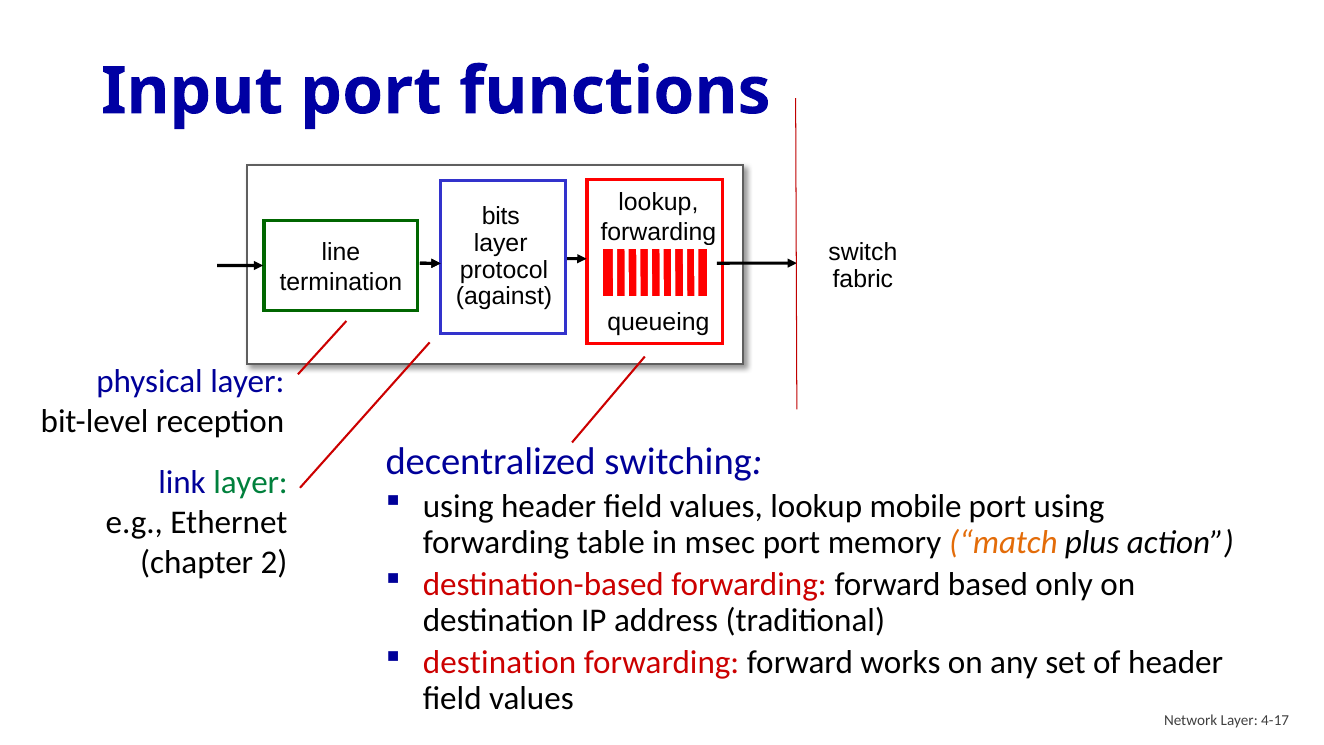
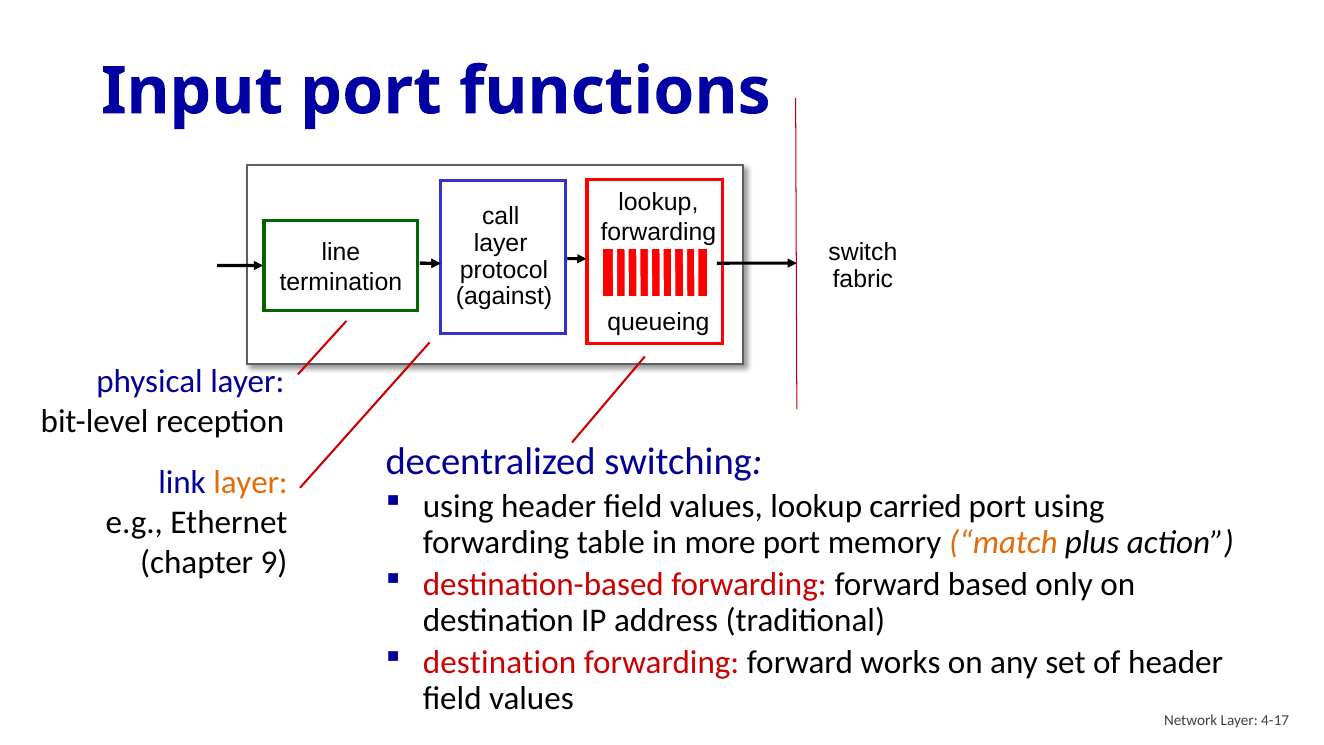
bits: bits -> call (501, 216)
layer colour: green -> orange (251, 482)
mobile: mobile -> carried (916, 507)
msec: msec -> more (720, 542)
2: 2 -> 9 (274, 562)
